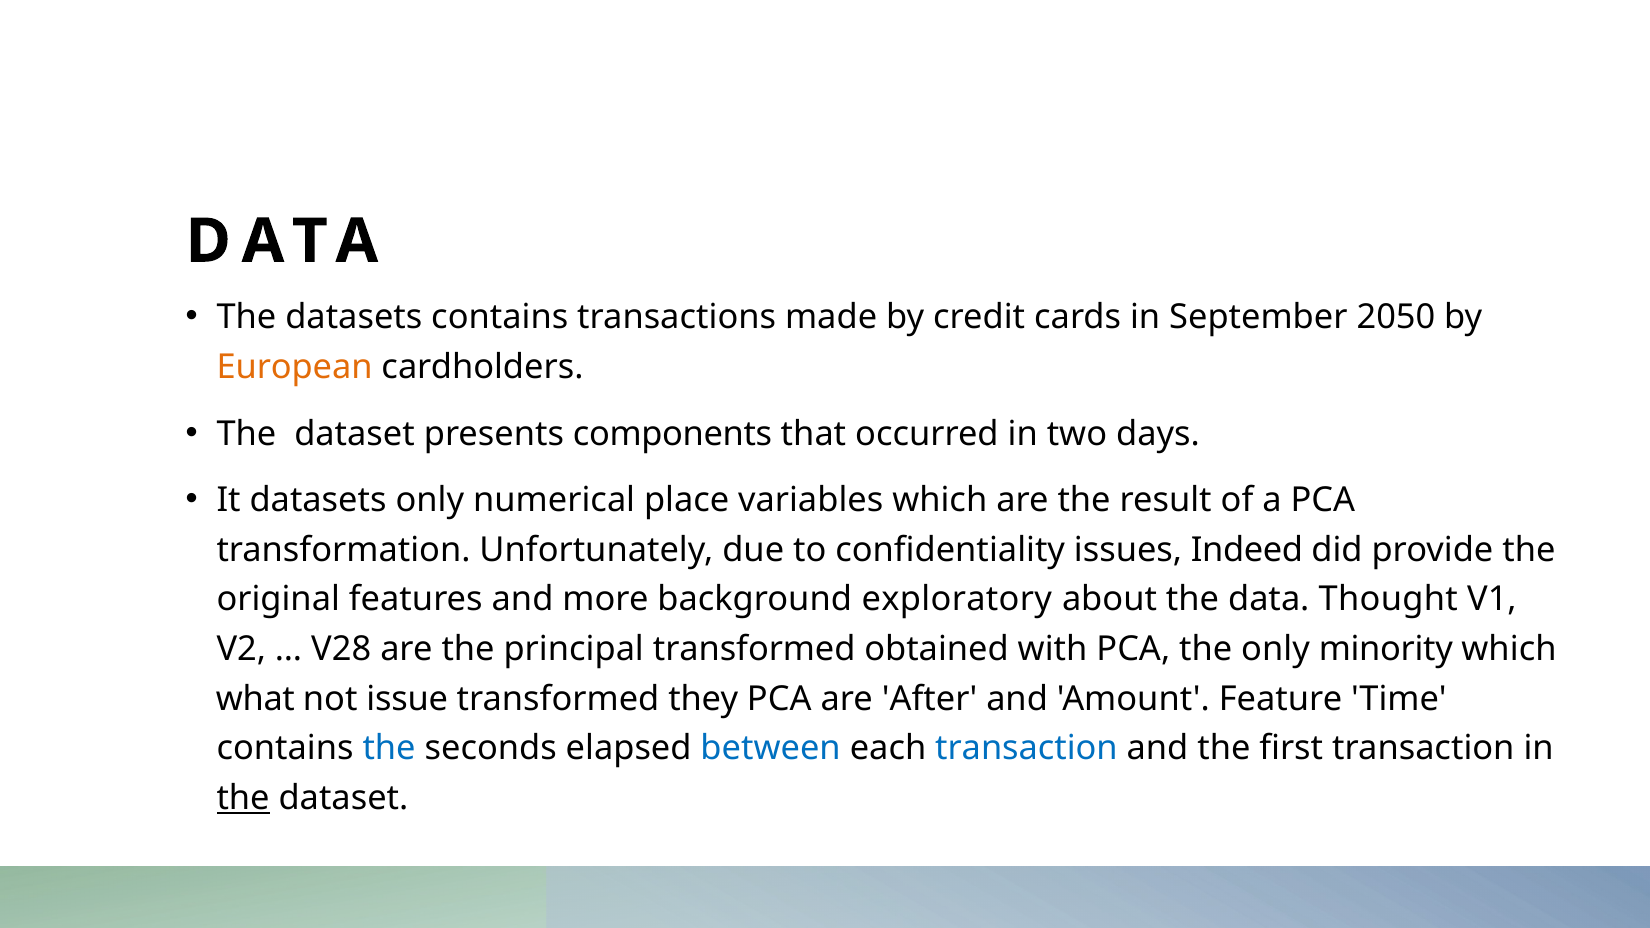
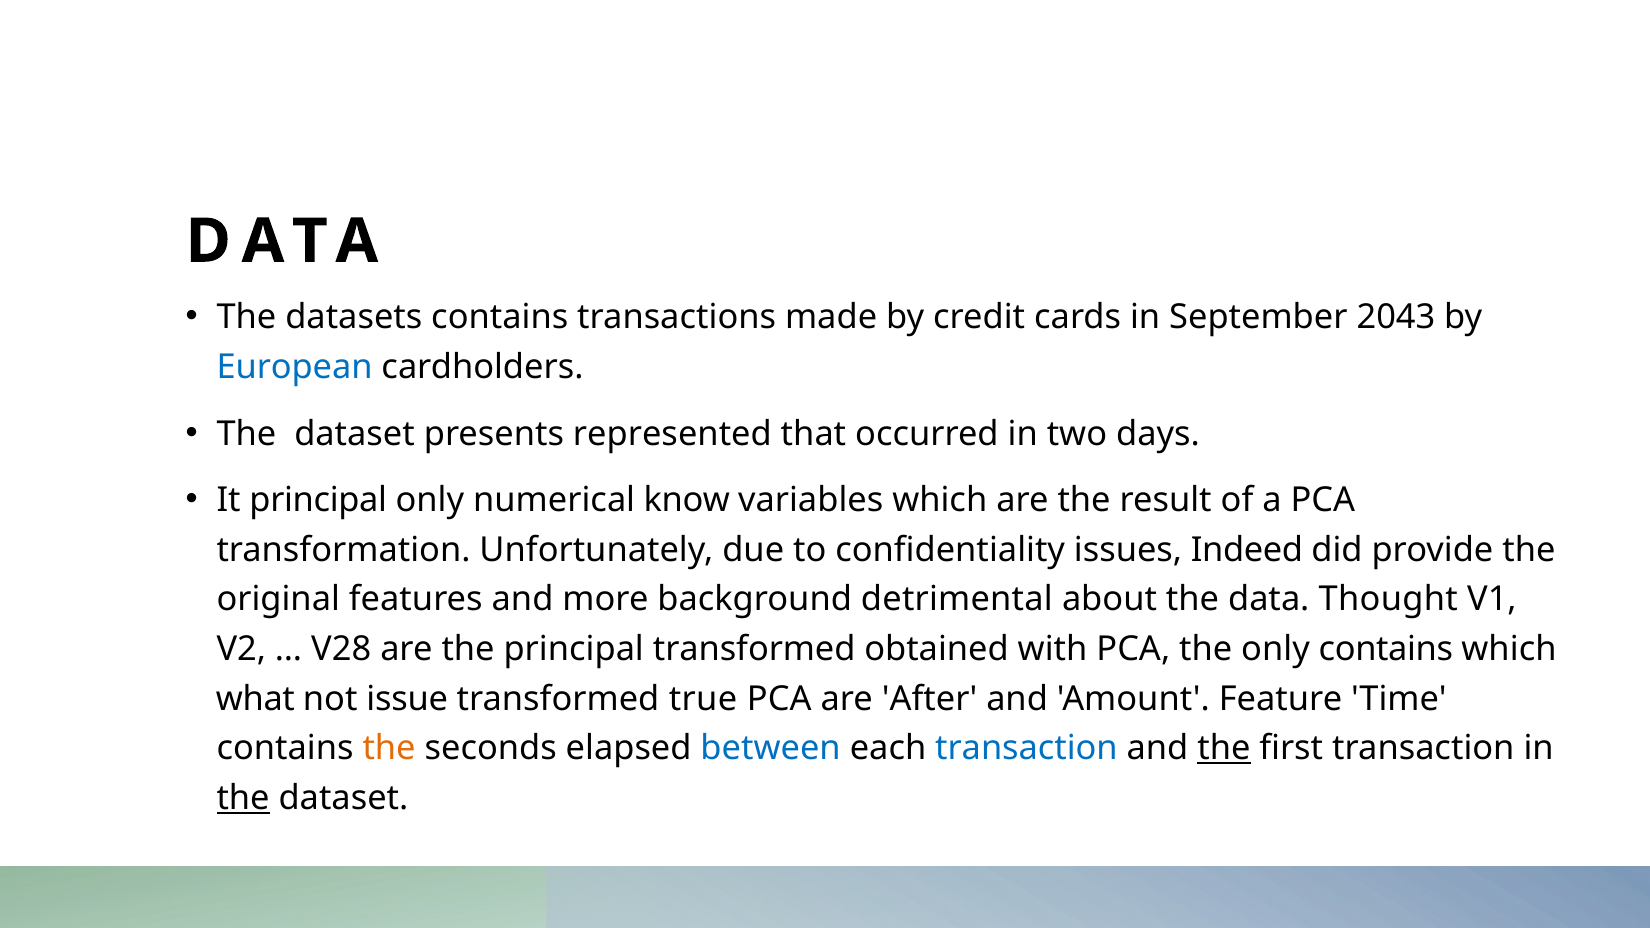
2050: 2050 -> 2043 (1396, 318)
European colour: orange -> blue (295, 367)
components: components -> represented (672, 434)
It datasets: datasets -> principal (318, 501)
place: place -> know (687, 501)
exploratory: exploratory -> detrimental (957, 600)
only minority: minority -> contains (1386, 649)
they: they -> true (703, 699)
the colour: blue -> orange (389, 748)
the underline: none -> present (1224, 748)
